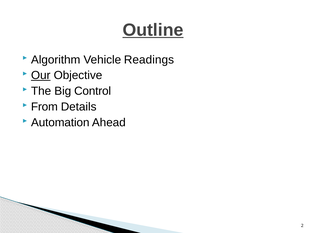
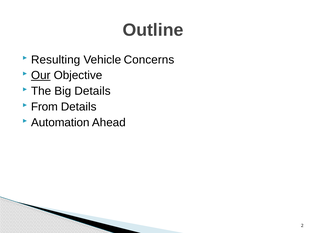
Outline underline: present -> none (153, 30)
Algorithm: Algorithm -> Resulting (56, 60)
Readings: Readings -> Concerns (149, 60)
Big Control: Control -> Details (93, 91)
